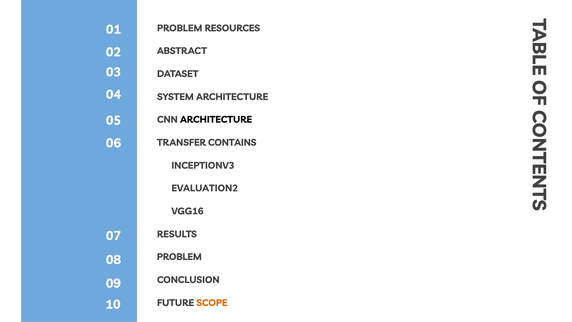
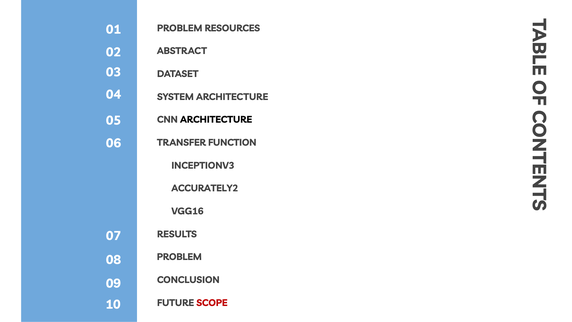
CONTAINS: CONTAINS -> FUNCTION (232, 143)
EVALUATION2: EVALUATION2 -> ACCURATELY2 (205, 188)
SCOPE colour: orange -> red (212, 303)
